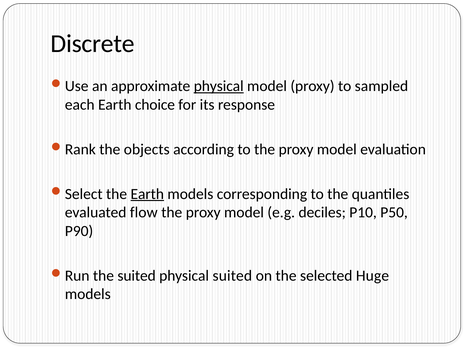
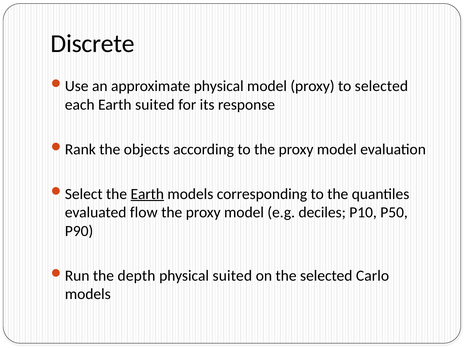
physical underline: present -> none (219, 86)
to sampled: sampled -> selected (381, 86)
Earth choice: choice -> suited (155, 105)
the suited: suited -> depth (137, 276)
Huge: Huge -> Carlo (373, 276)
